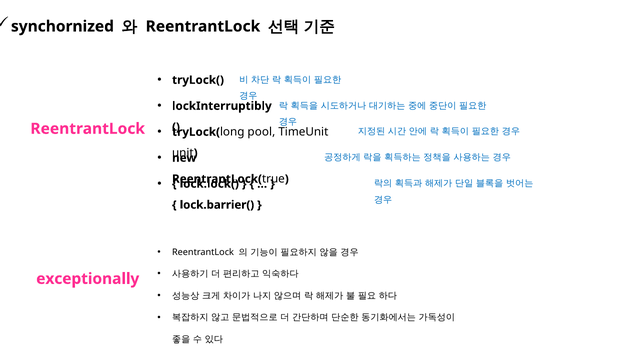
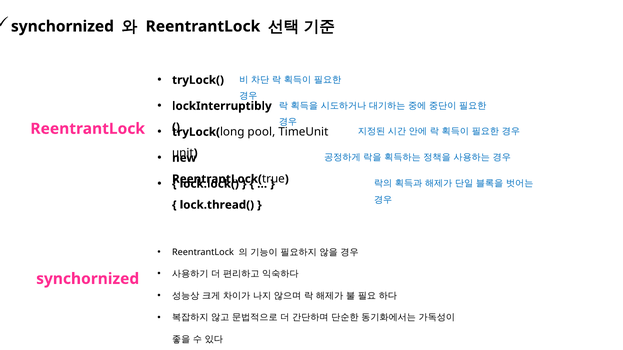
lock.barrier(: lock.barrier( -> lock.thread( (217, 205)
exceptionally: exceptionally -> synchornized (88, 279)
